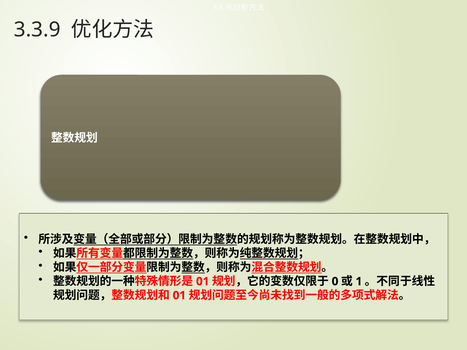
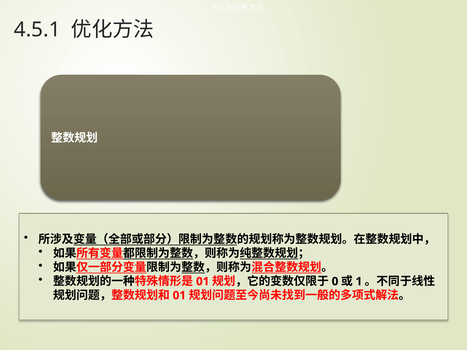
3.3.9: 3.3.9 -> 4.5.1 (37, 30)
